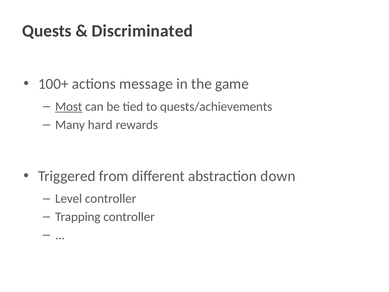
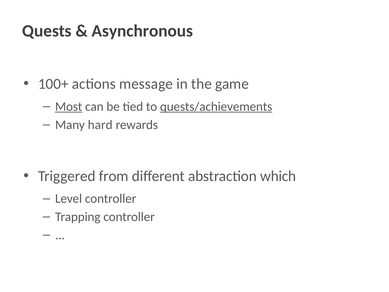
Discriminated: Discriminated -> Asynchronous (142, 31)
quests/achievements underline: none -> present (216, 106)
down: down -> which (278, 176)
